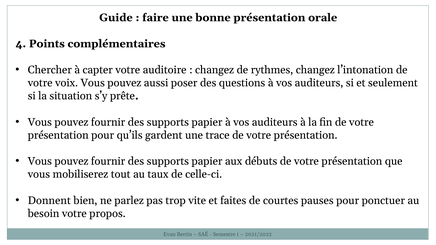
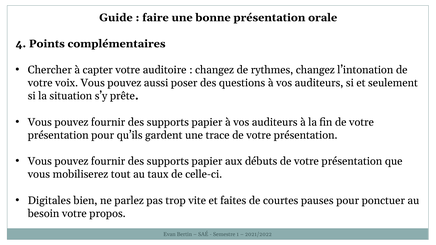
Donnent: Donnent -> Digitales (49, 201)
